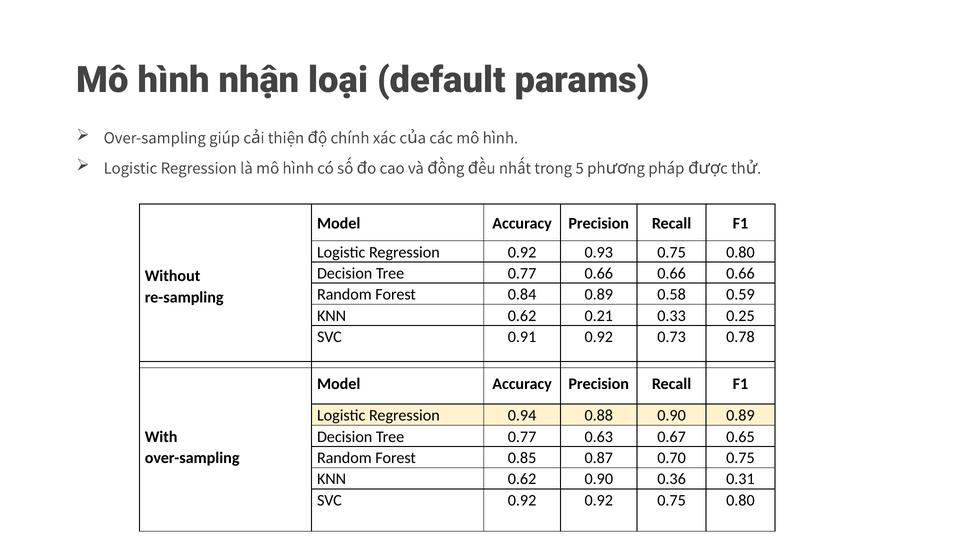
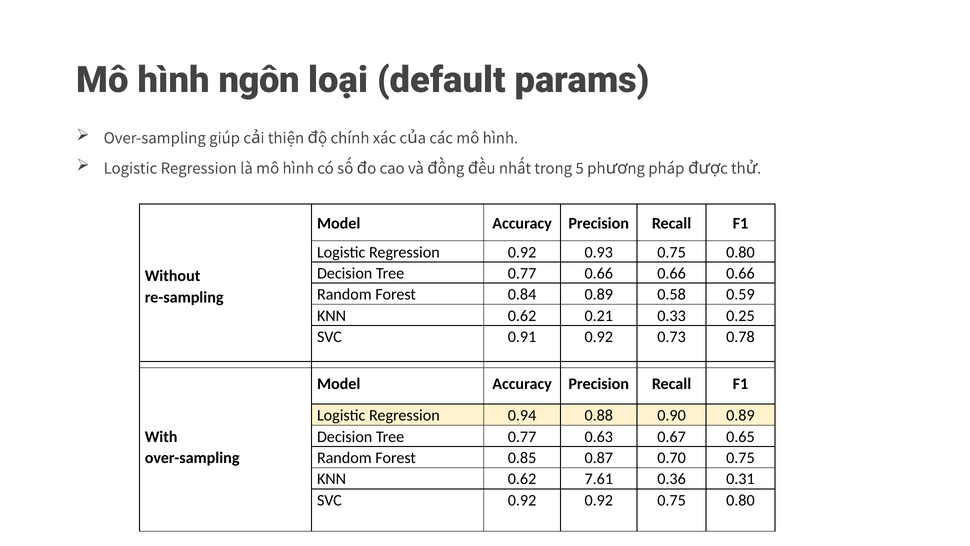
nhận: nhận -> ngôn (259, 80)
0.62 0.90: 0.90 -> 7.61 (599, 479)
